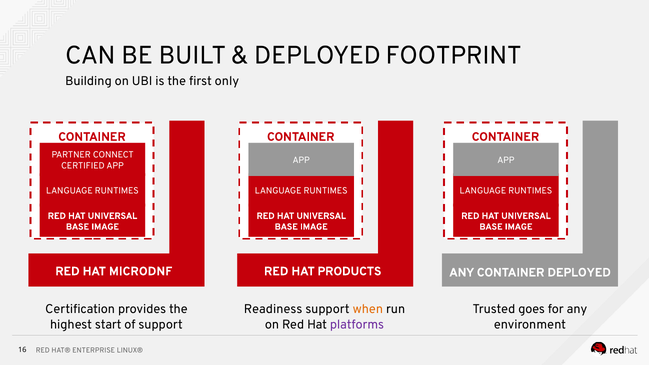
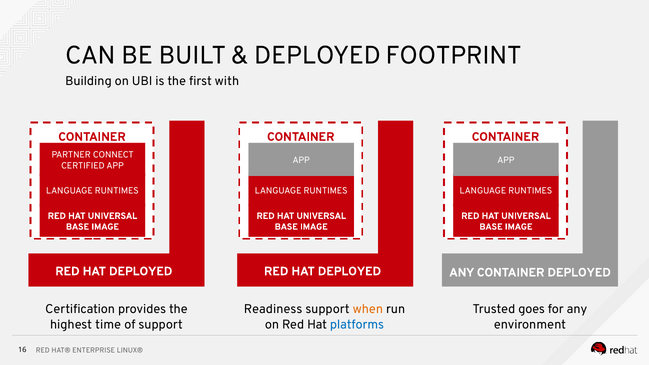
only: only -> with (227, 81)
MICRODNF: MICRODNF -> DEPLOYED (141, 271)
PRODUCTS: PRODUCTS -> DEPLOYED (349, 271)
start: start -> time (108, 324)
platforms colour: purple -> blue (357, 324)
